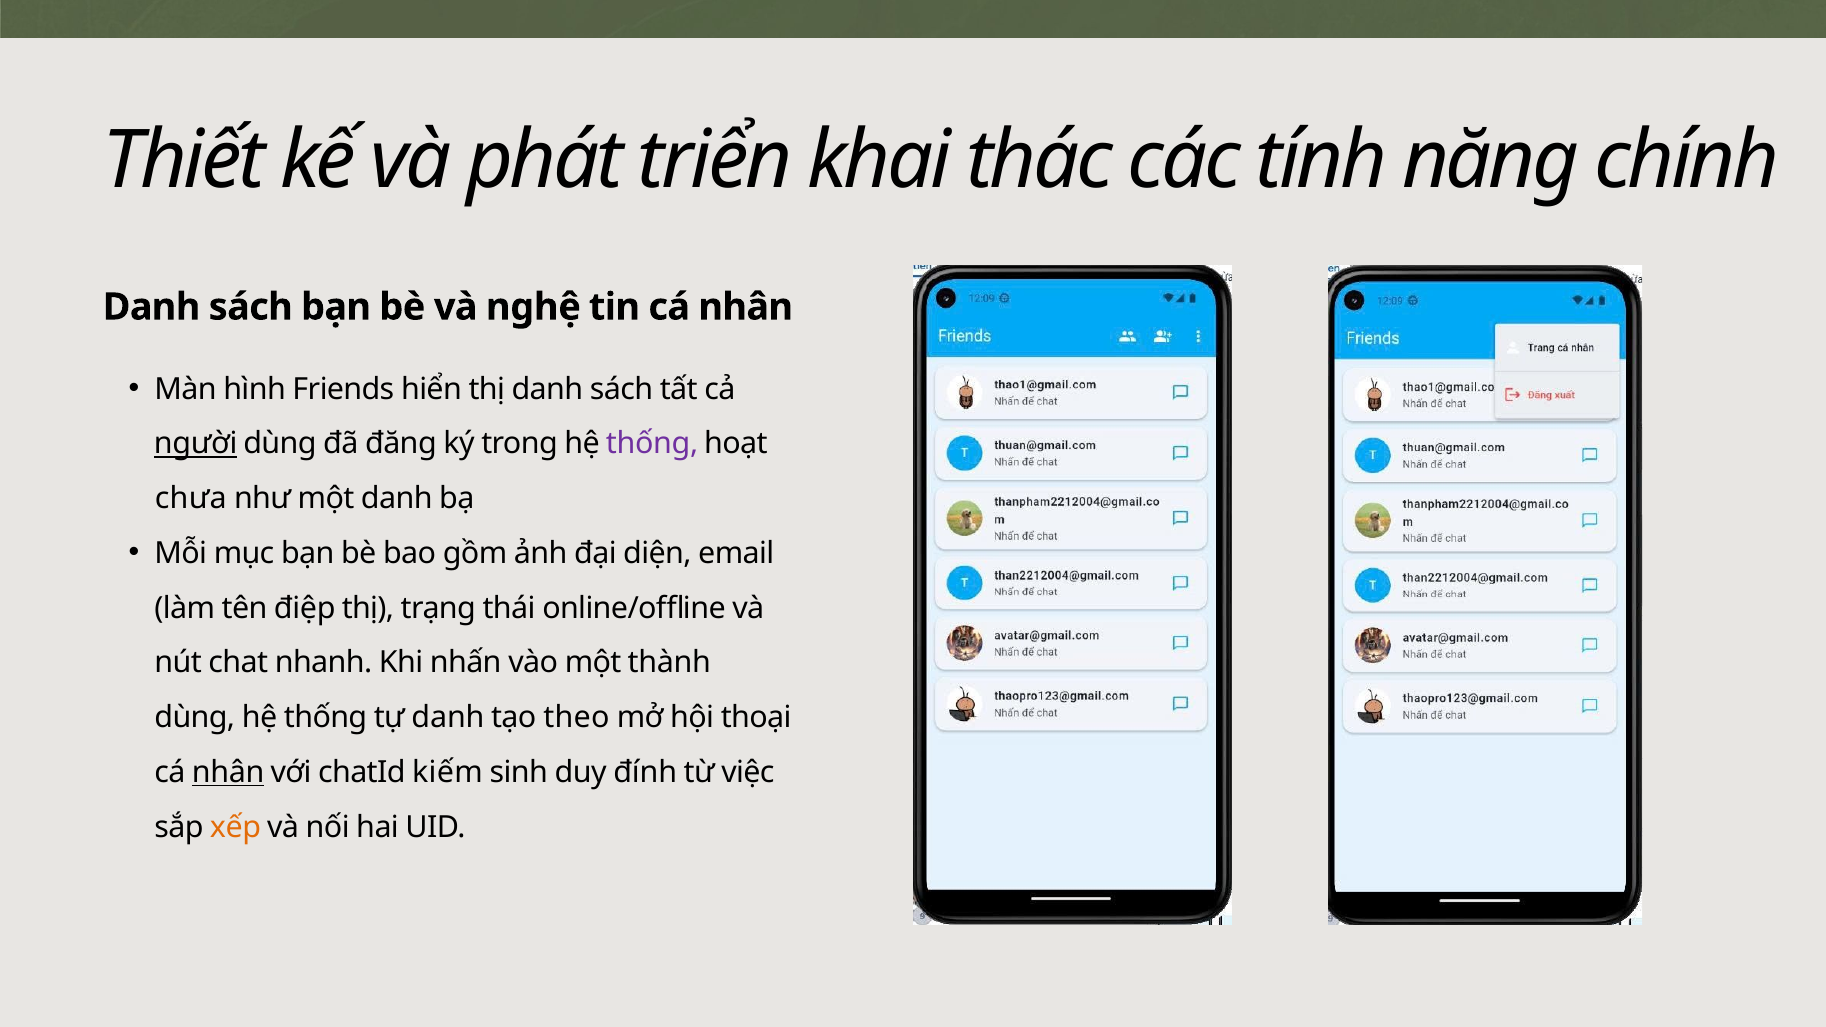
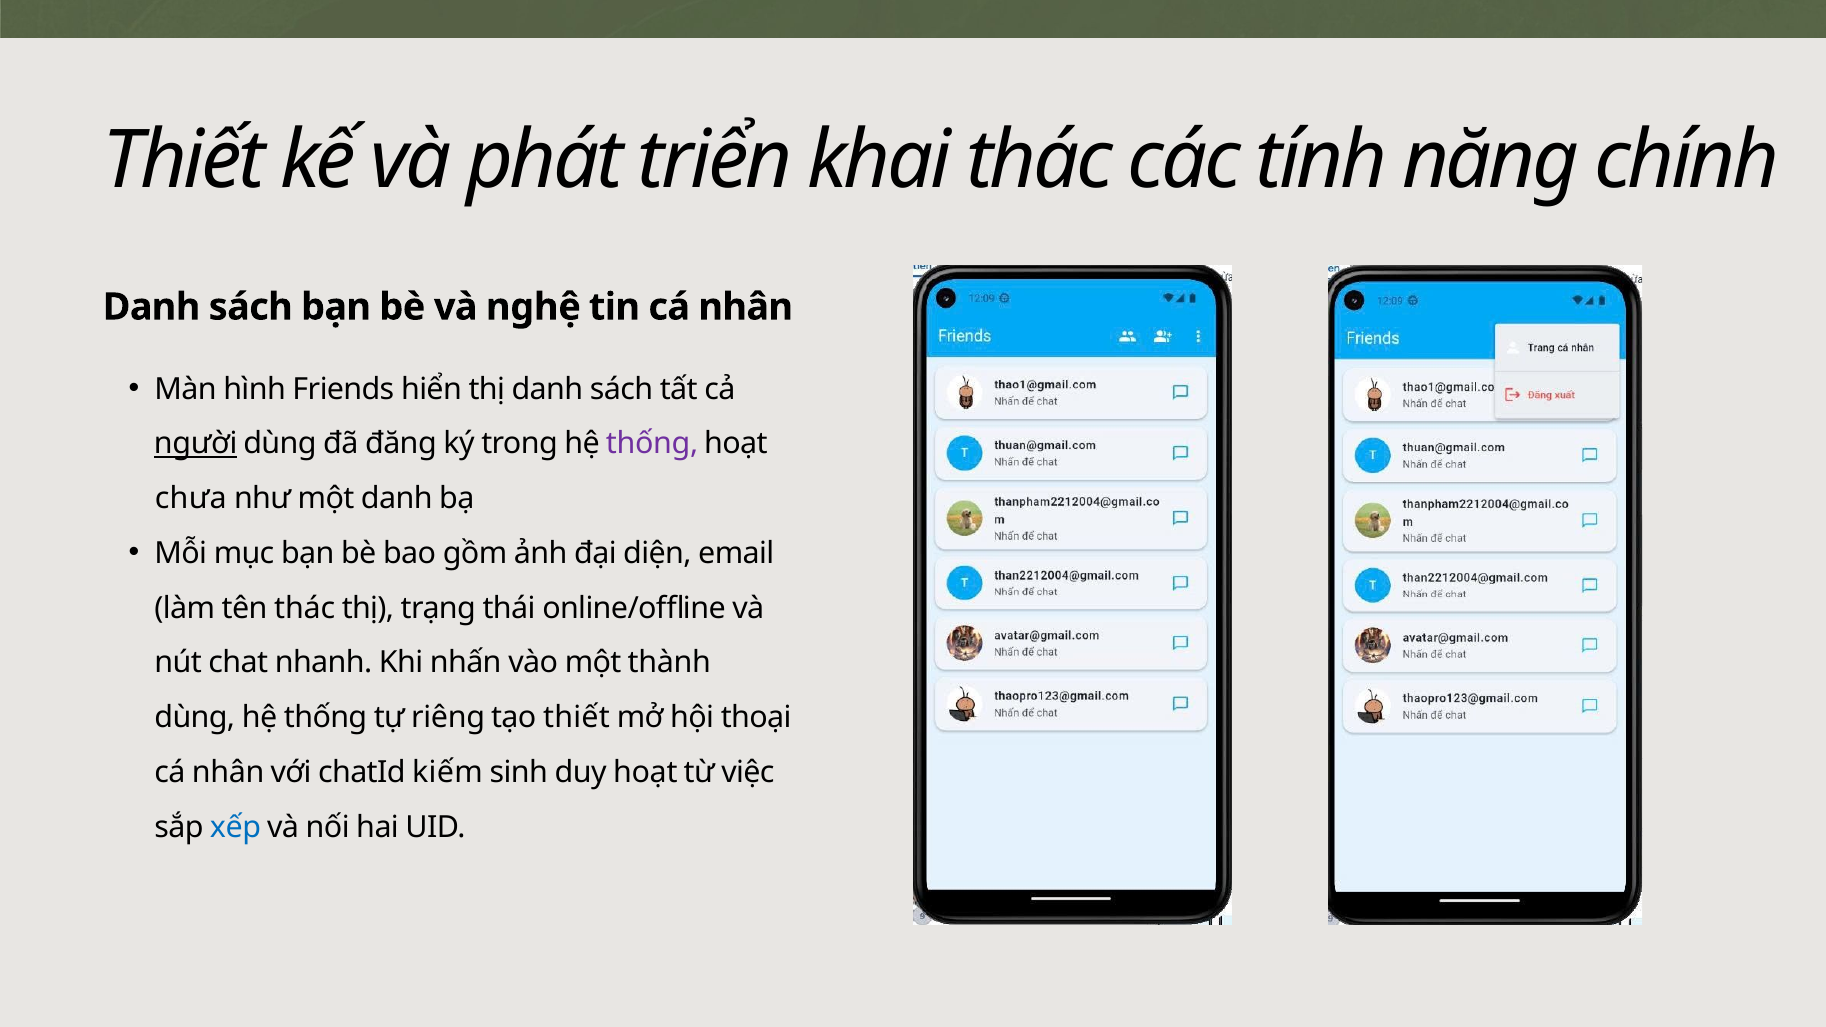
tên điệp: điệp -> thác (305, 608)
tự danh: danh -> riêng (448, 718)
tạo theo: theo -> thiết (576, 718)
nhân underline: present -> none (228, 773)
duy đính: đính -> hoạt (645, 773)
xếp colour: orange -> blue (235, 827)
